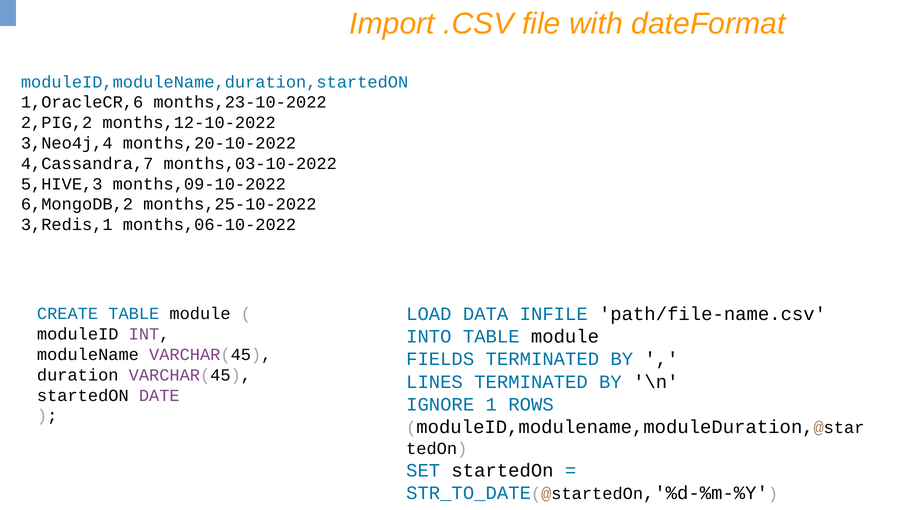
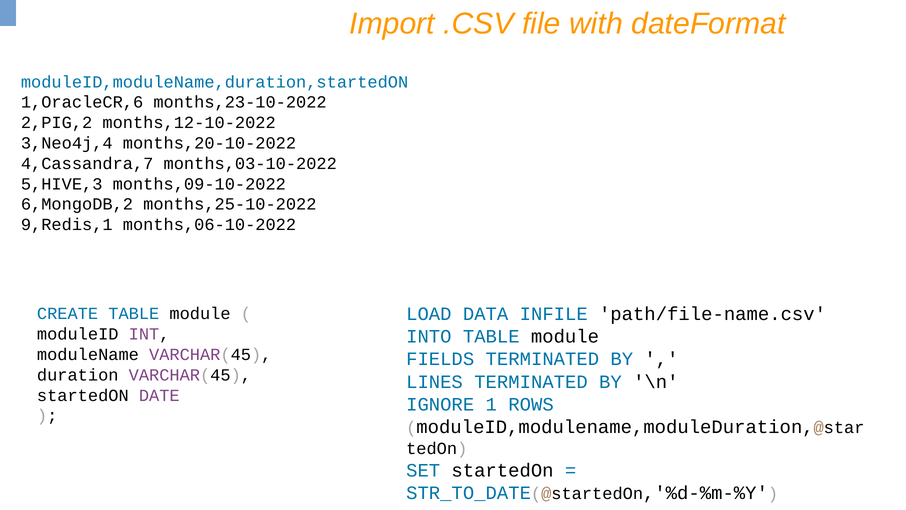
3,Redis,1: 3,Redis,1 -> 9,Redis,1 (67, 225)
